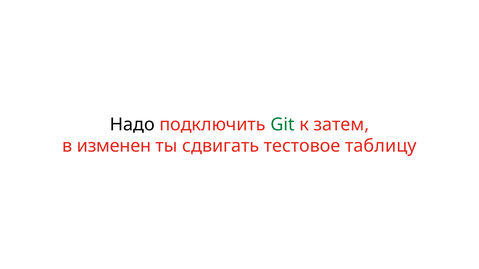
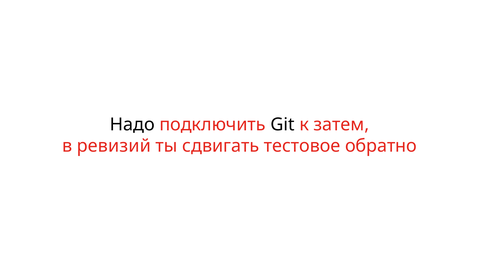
Git colour: green -> black (283, 125)
изменен: изменен -> ревизий (114, 146)
таблицу: таблицу -> обратно (381, 146)
